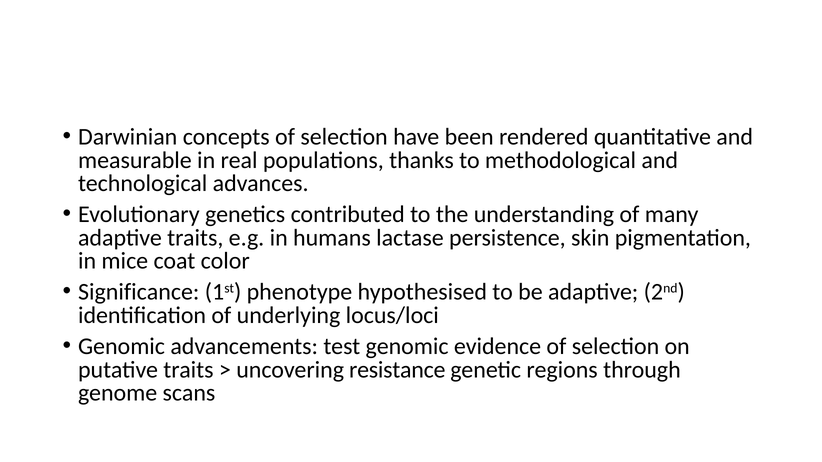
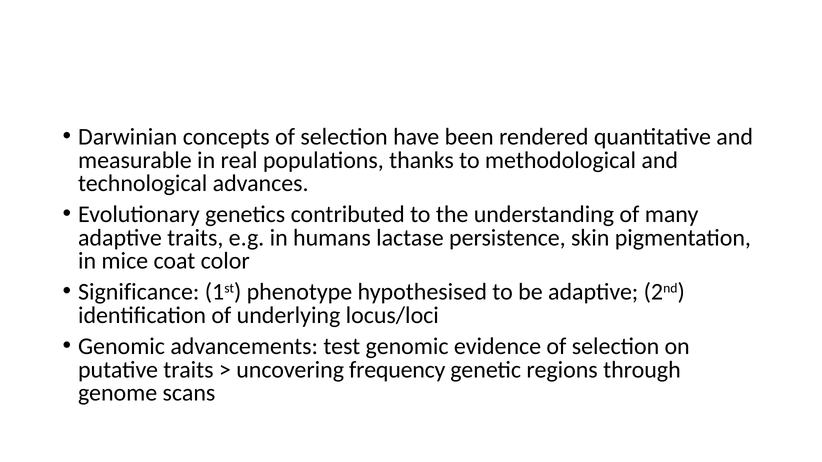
resistance: resistance -> frequency (397, 370)
